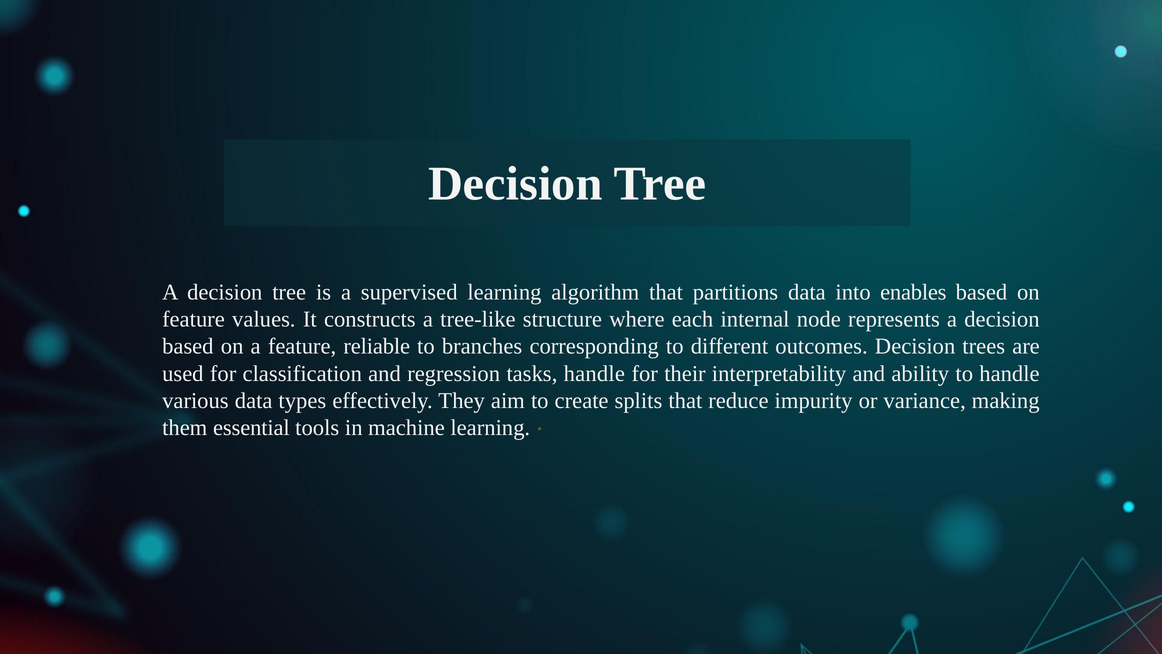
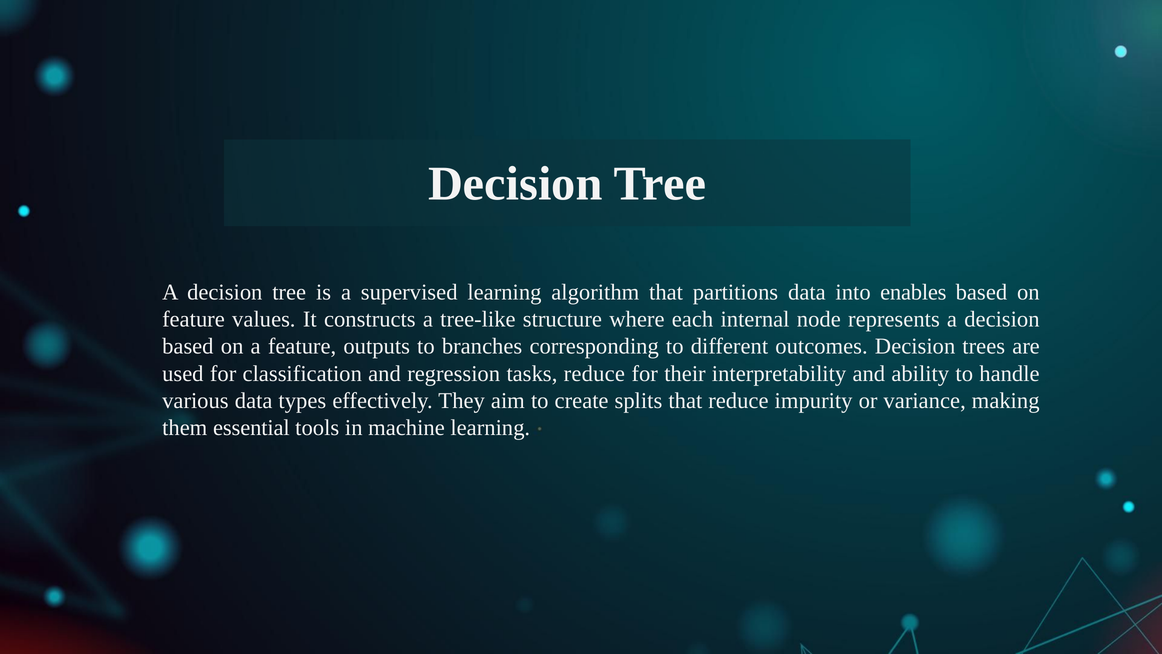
reliable: reliable -> outputs (377, 346)
tasks handle: handle -> reduce (594, 373)
